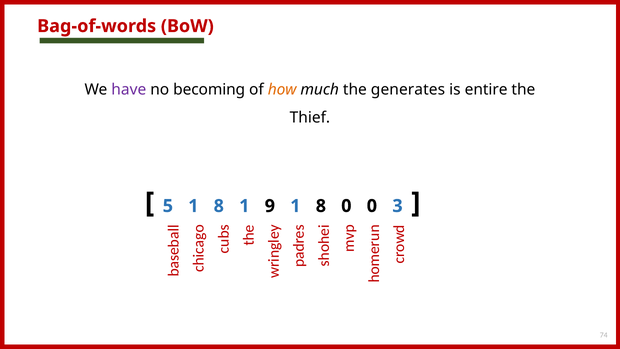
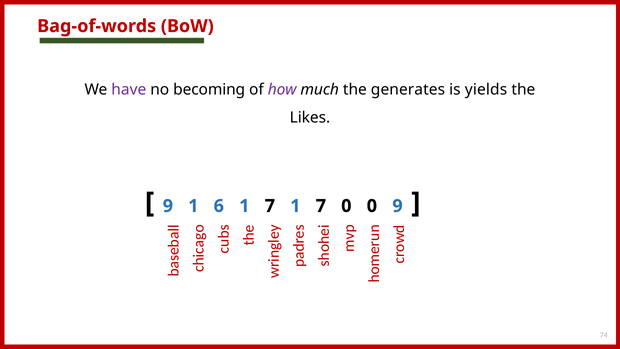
how colour: orange -> purple (282, 90)
entire: entire -> yields (486, 90)
Thief: Thief -> Likes (310, 118)
5: 5 -> 9 (168, 206)
8: 8 -> 6 (219, 206)
9: 9 -> 7 (270, 206)
8: 8 -> 7 (321, 206)
0 3: 3 -> 9 (398, 206)
